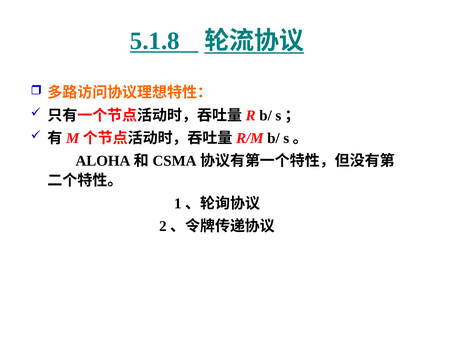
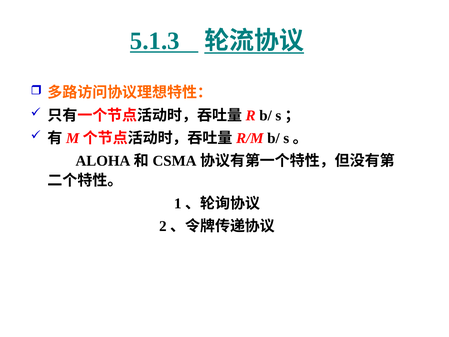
5.1.8: 5.1.8 -> 5.1.3 (155, 41)
